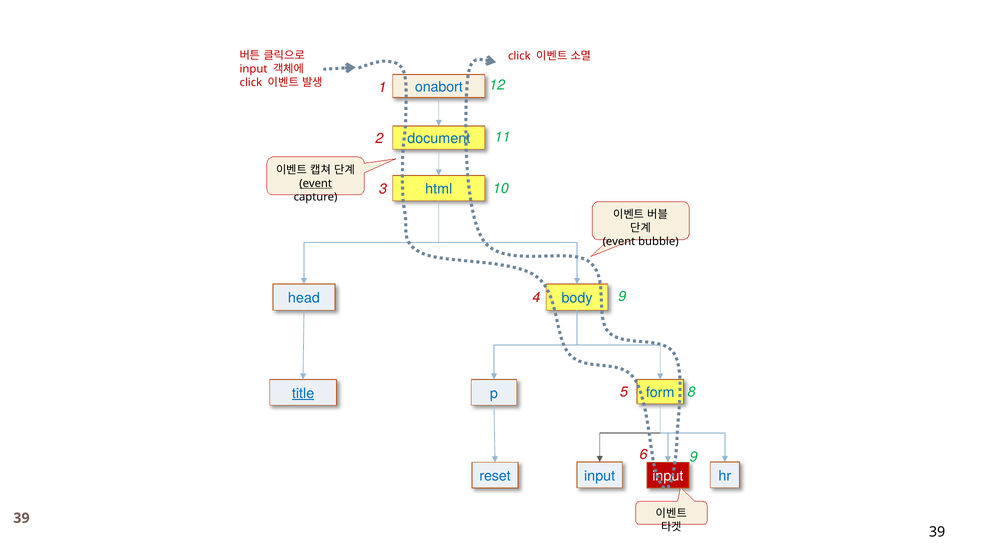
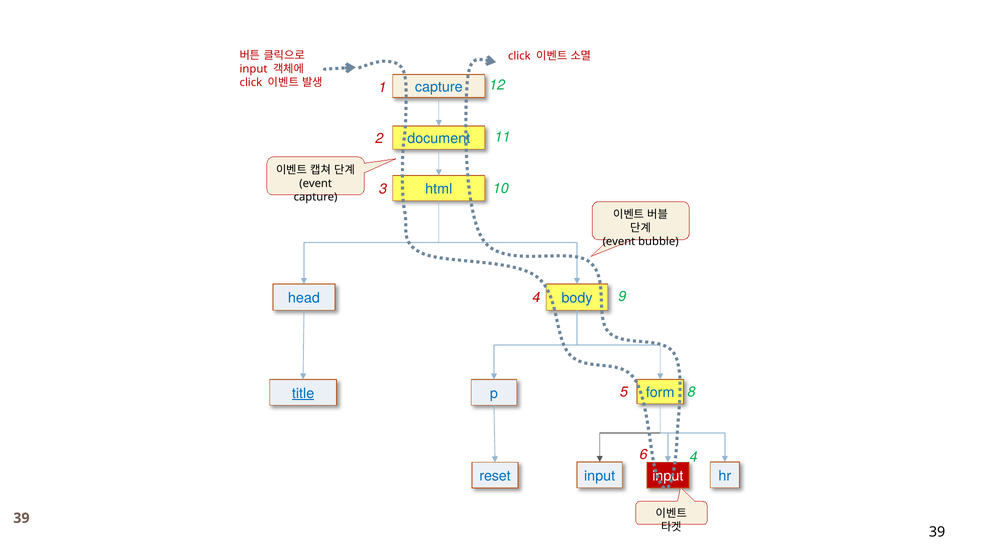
onabort: onabort -> capture (439, 87)
event underline: present -> none (316, 184)
6 9: 9 -> 4 (694, 457)
